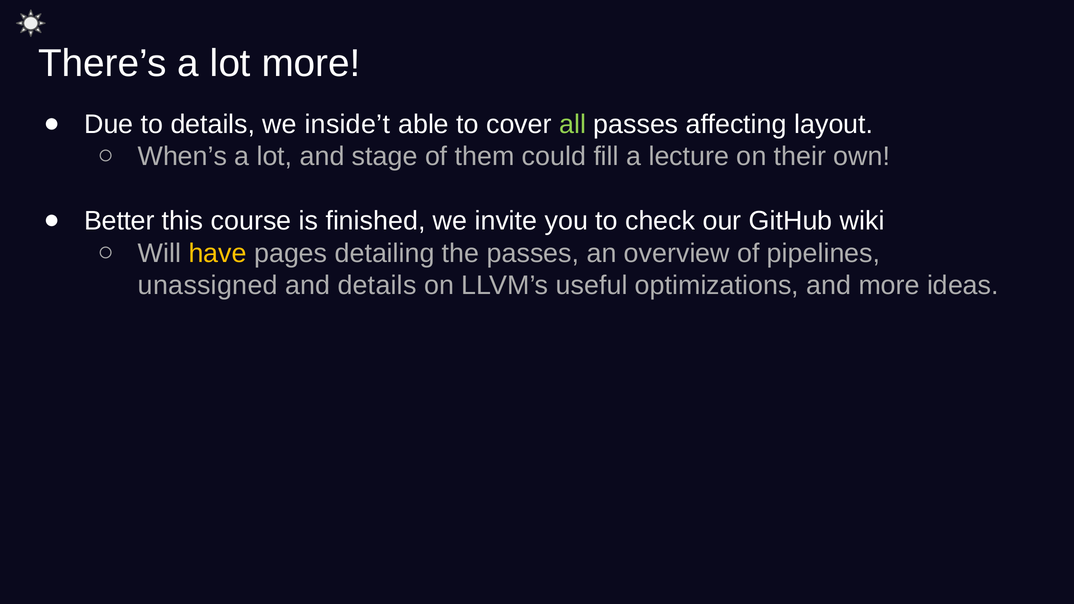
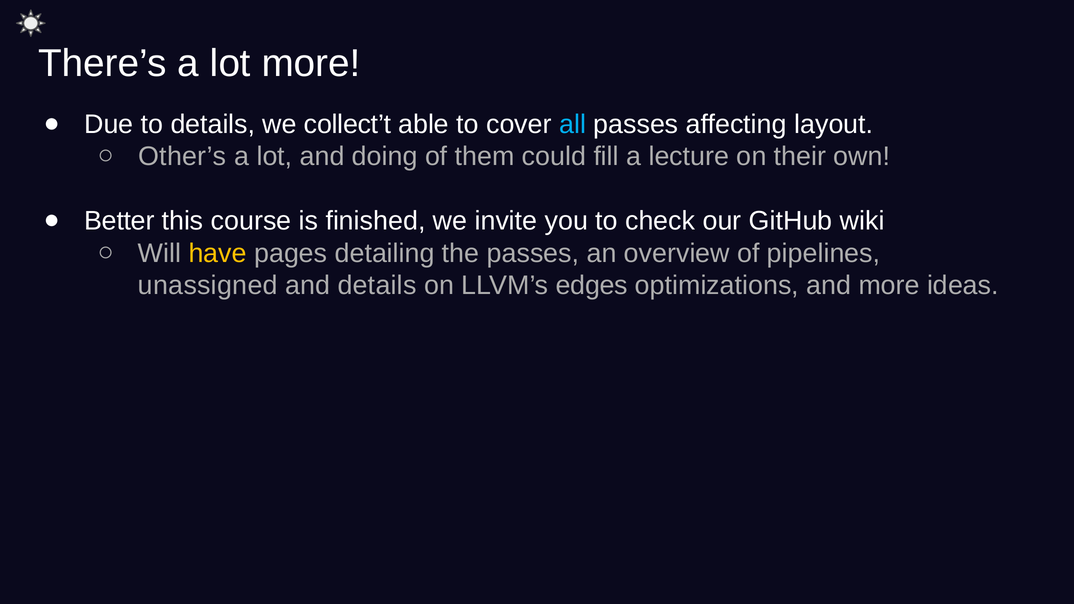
inside’t: inside’t -> collect’t (348, 124)
all colour: light green -> light blue (573, 124)
When’s: When’s -> Other’s (182, 157)
stage: stage -> doing (385, 157)
useful: useful -> edges (592, 285)
